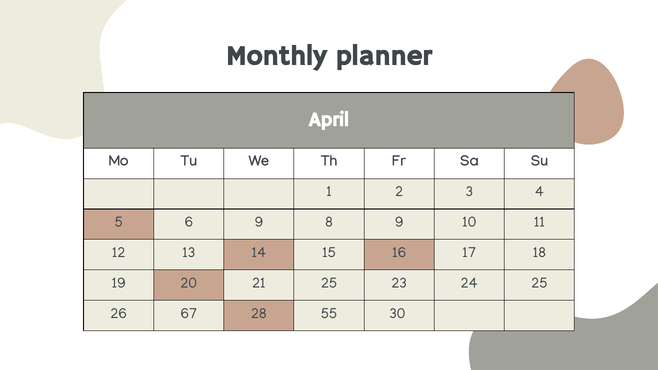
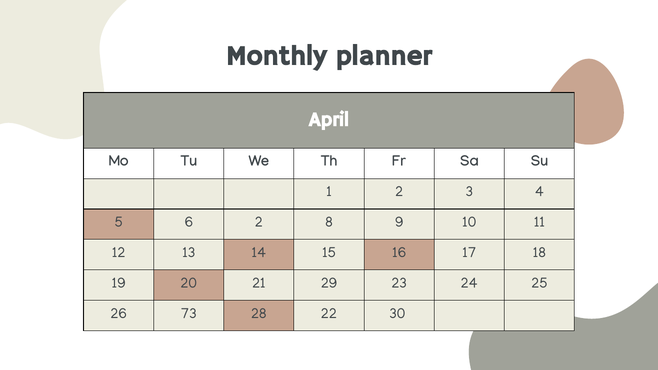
6 9: 9 -> 2 (259, 222)
21 25: 25 -> 29 (329, 283)
67: 67 -> 73 (189, 313)
55: 55 -> 22 (329, 313)
